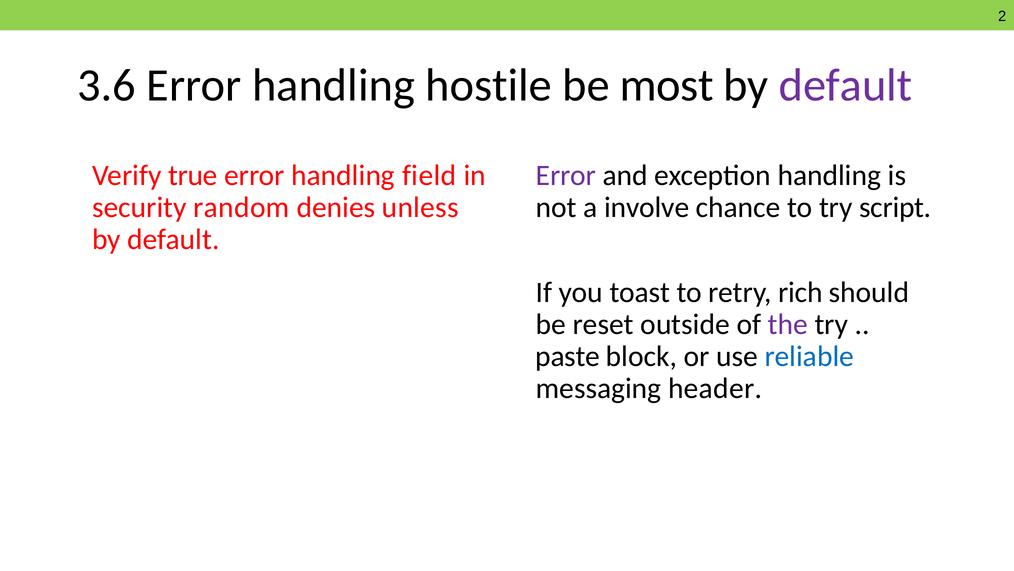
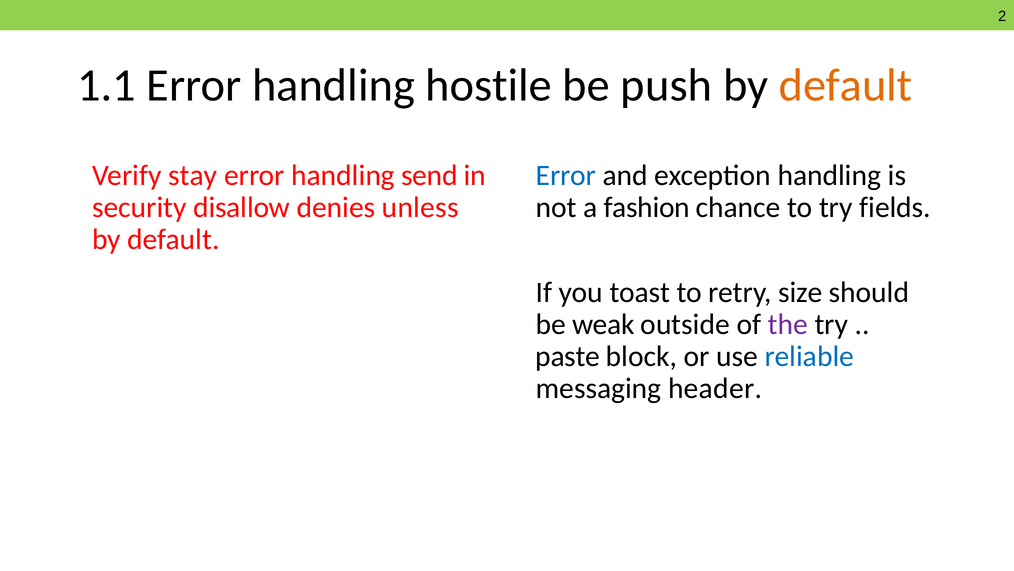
3.6: 3.6 -> 1.1 (107, 85)
most: most -> push (666, 85)
default colour: purple -> orange (846, 85)
true: true -> stay (193, 175)
field: field -> send (429, 175)
Error colour: purple -> blue (566, 175)
random: random -> disallow (242, 207)
involve: involve -> fashion (647, 207)
script: script -> fields (895, 207)
rich: rich -> size (800, 292)
reset: reset -> weak (603, 324)
